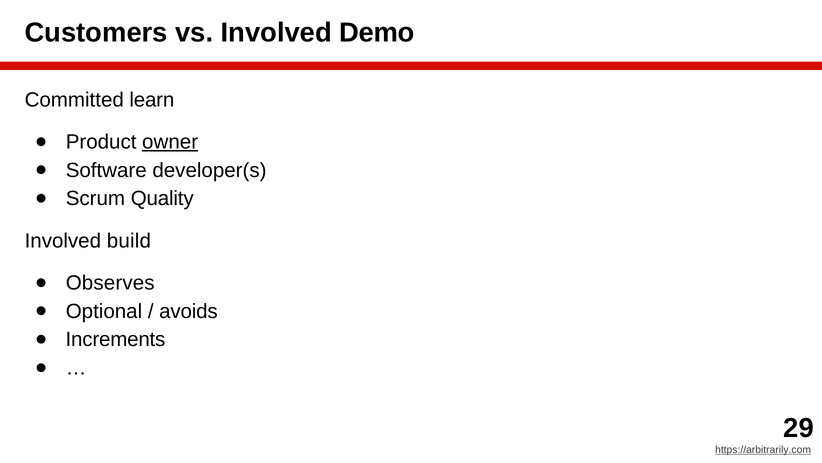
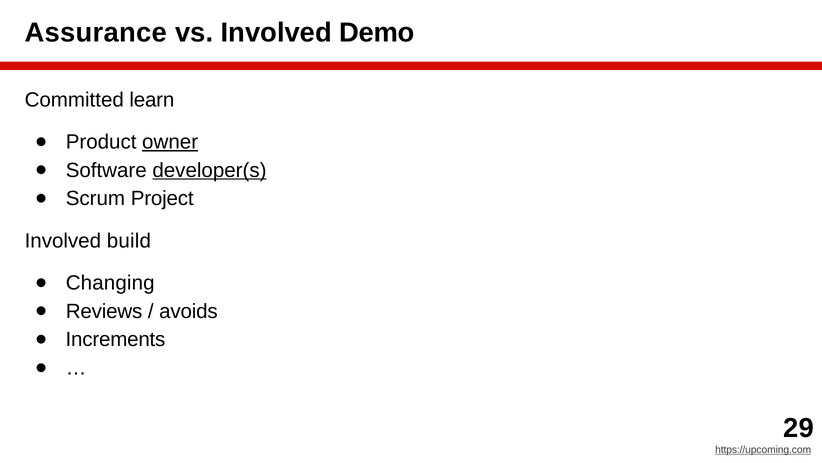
Customers: Customers -> Assurance (96, 33)
developer(s underline: none -> present (209, 170)
Quality: Quality -> Project (162, 198)
Observes: Observes -> Changing (110, 282)
Optional: Optional -> Reviews (104, 311)
https://arbitrarily.com: https://arbitrarily.com -> https://upcoming.com (763, 449)
